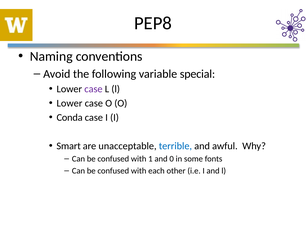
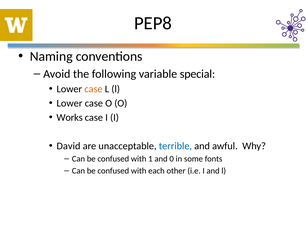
case colour: purple -> orange (93, 89)
Conda: Conda -> Works (70, 118)
Smart: Smart -> David (69, 146)
